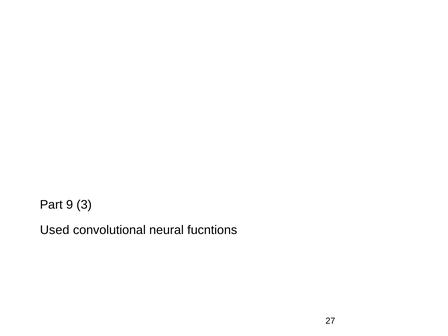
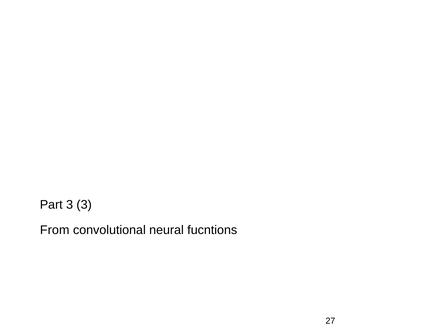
Part 9: 9 -> 3 (70, 205)
Used: Used -> From (55, 230)
